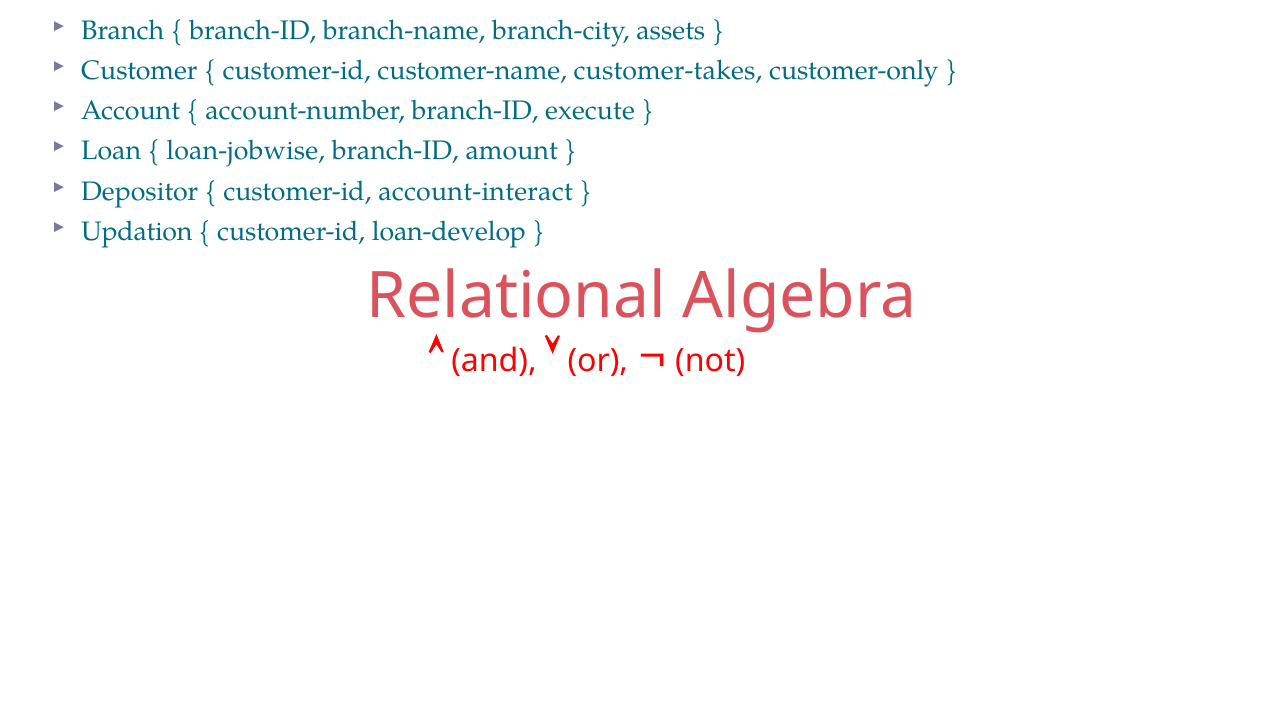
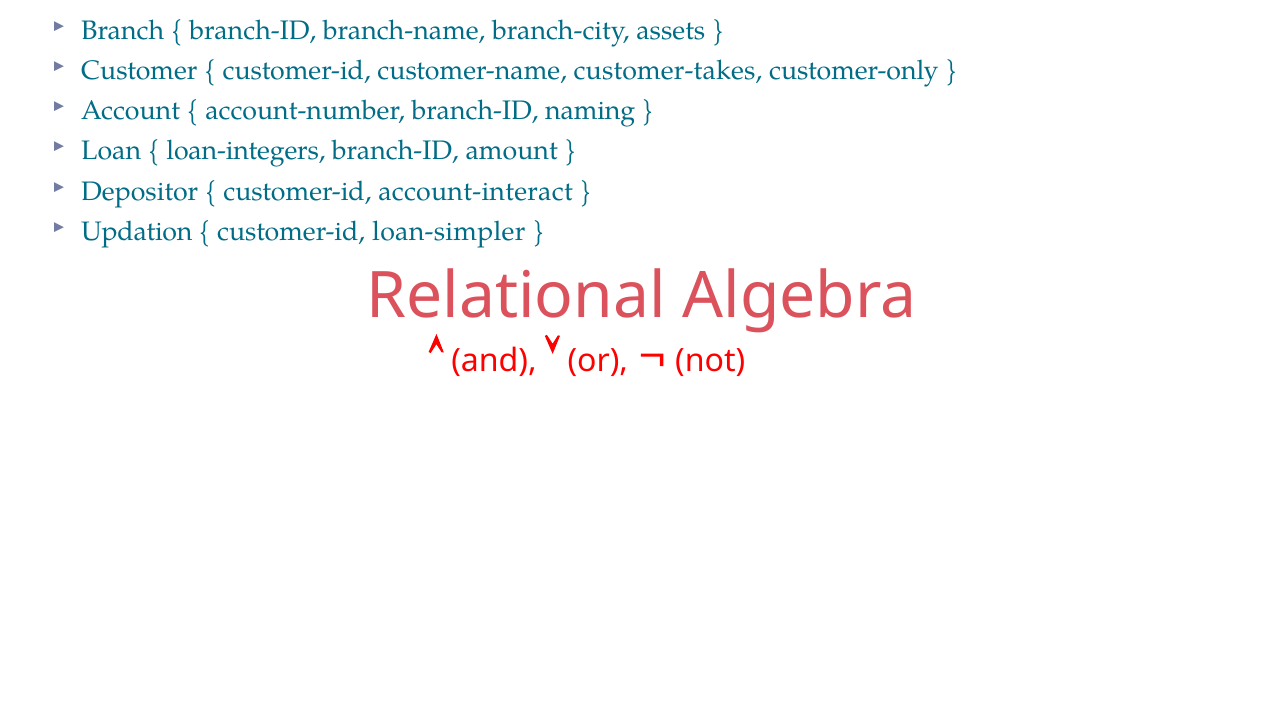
execute: execute -> naming (590, 111)
loan-jobwise: loan-jobwise -> loan-integers (246, 151)
loan-develop: loan-develop -> loan-simpler (449, 231)
